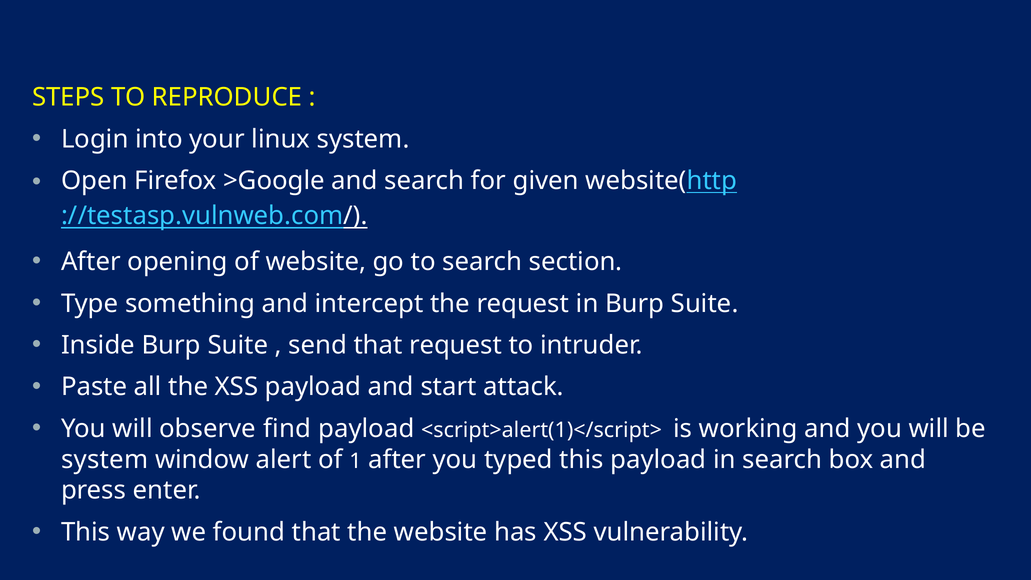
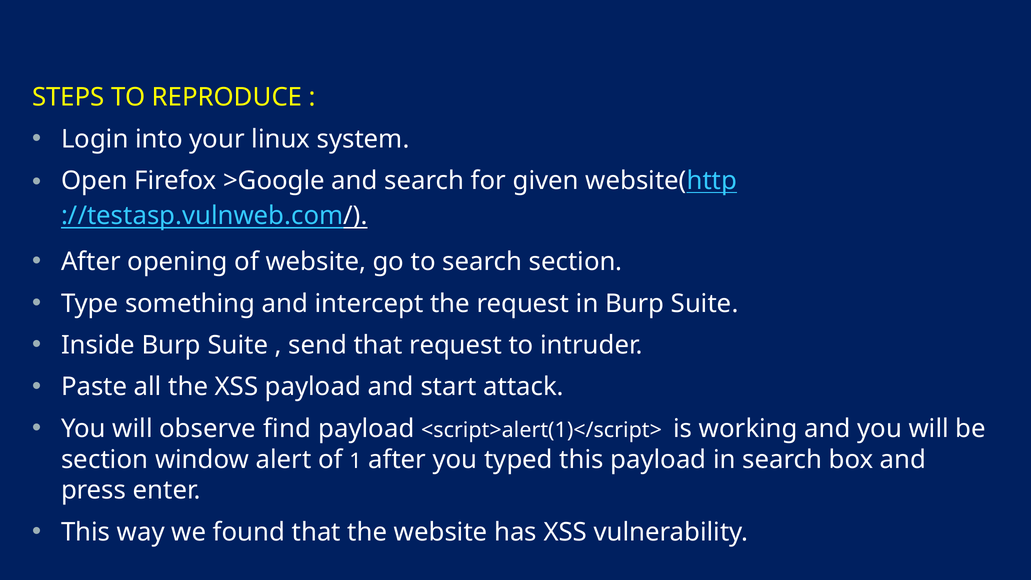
system: system -> section (105, 459)
